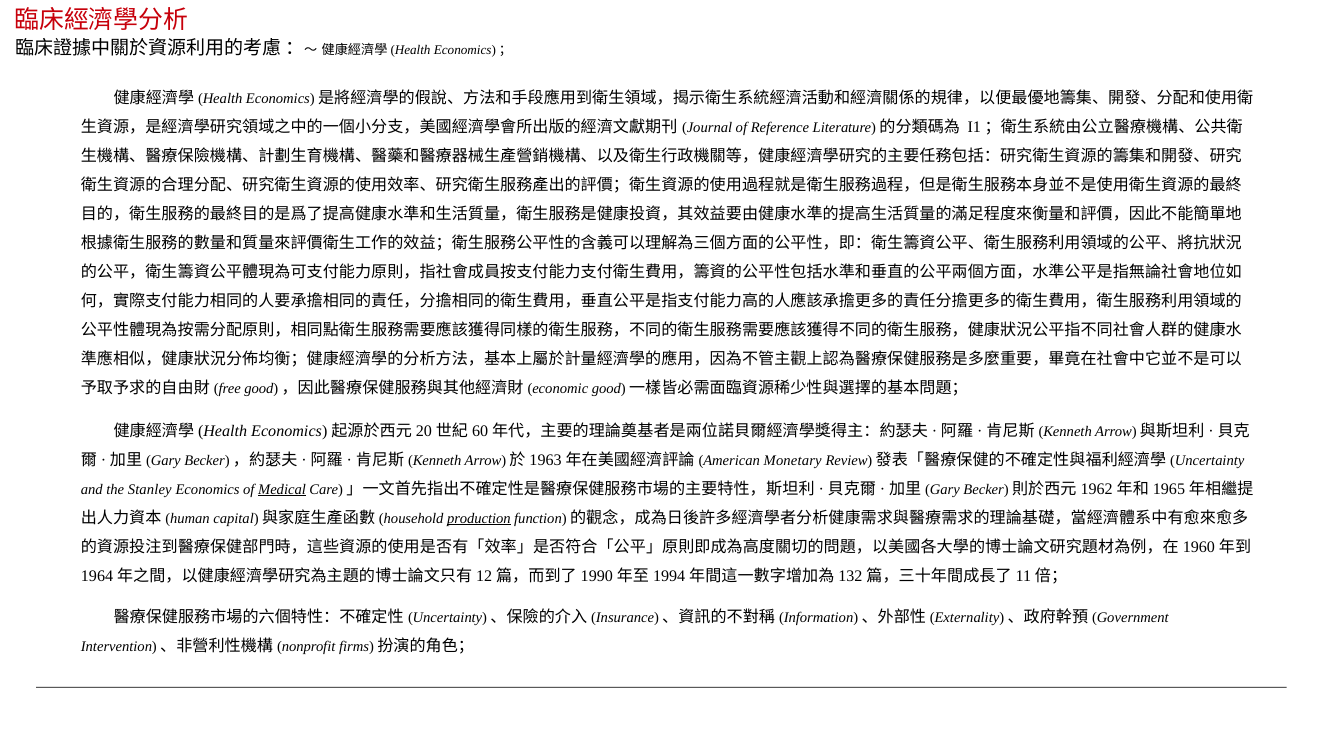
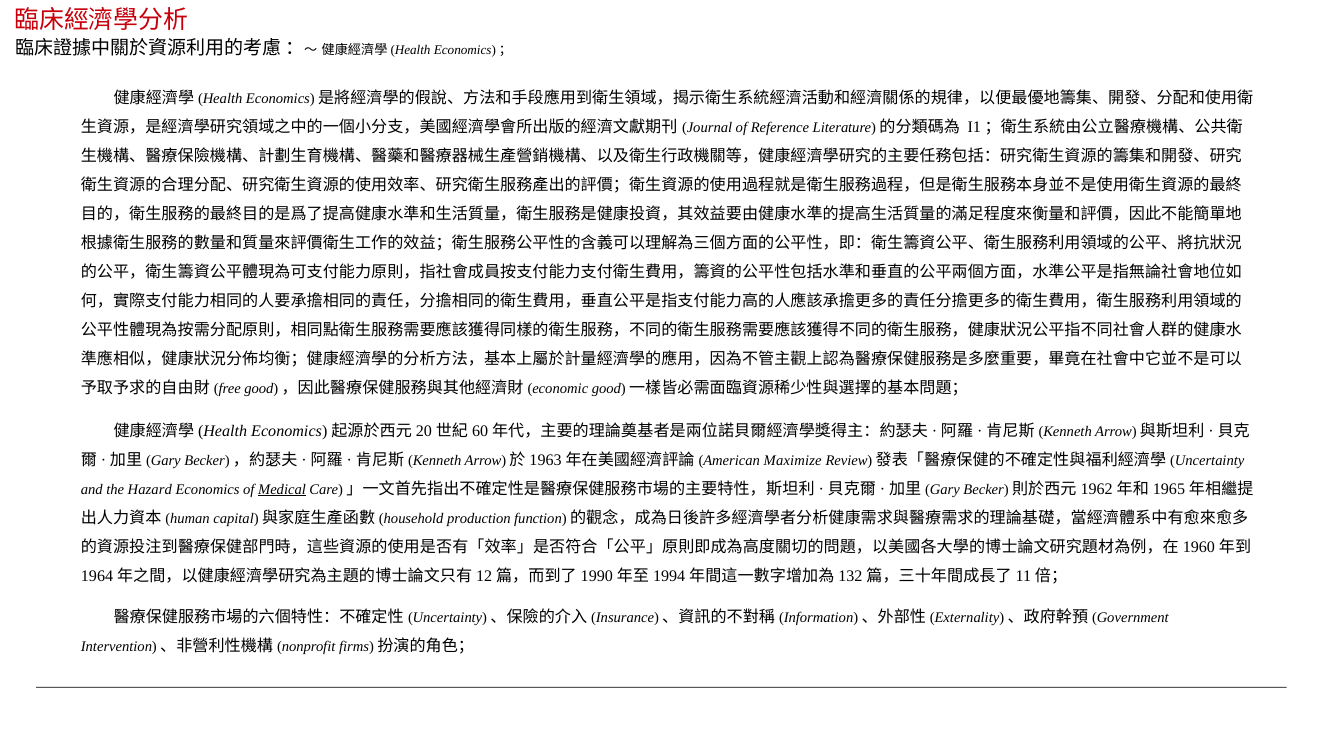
Monetary: Monetary -> Maximize (793, 460)
Stanley: Stanley -> Hazard (150, 489)
production underline: present -> none (479, 518)
